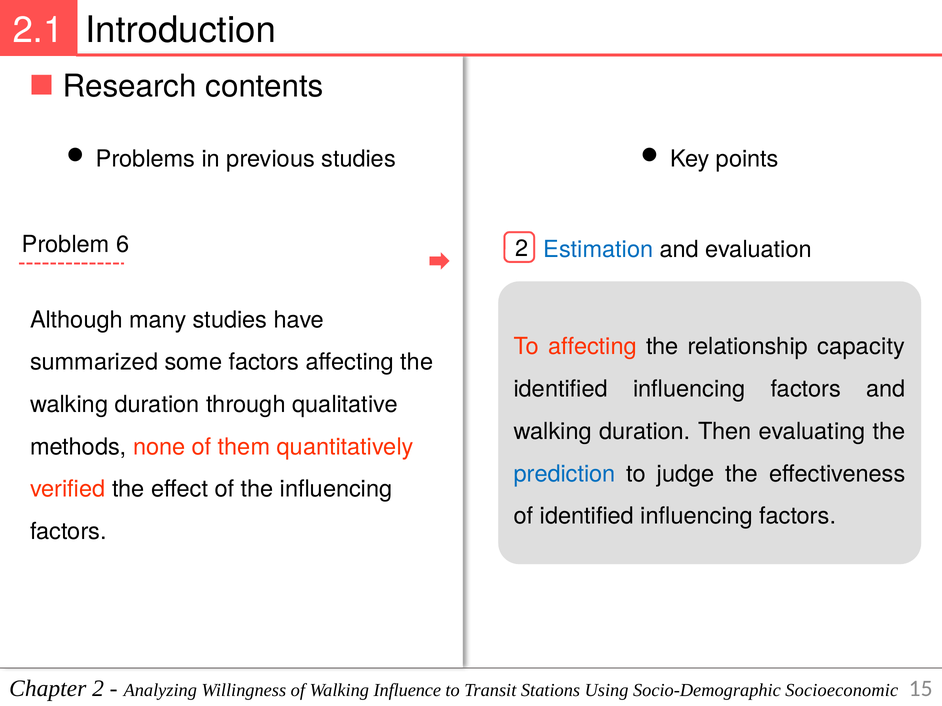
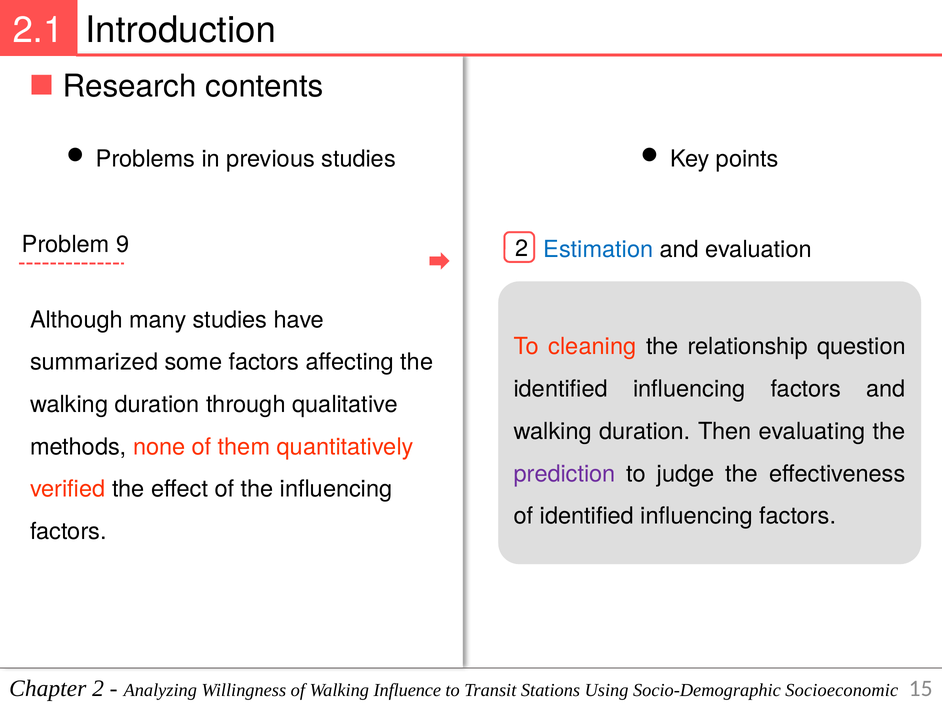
6: 6 -> 9 (123, 245)
To affecting: affecting -> cleaning (592, 347)
capacity: capacity -> question (861, 347)
prediction colour: blue -> purple (565, 474)
